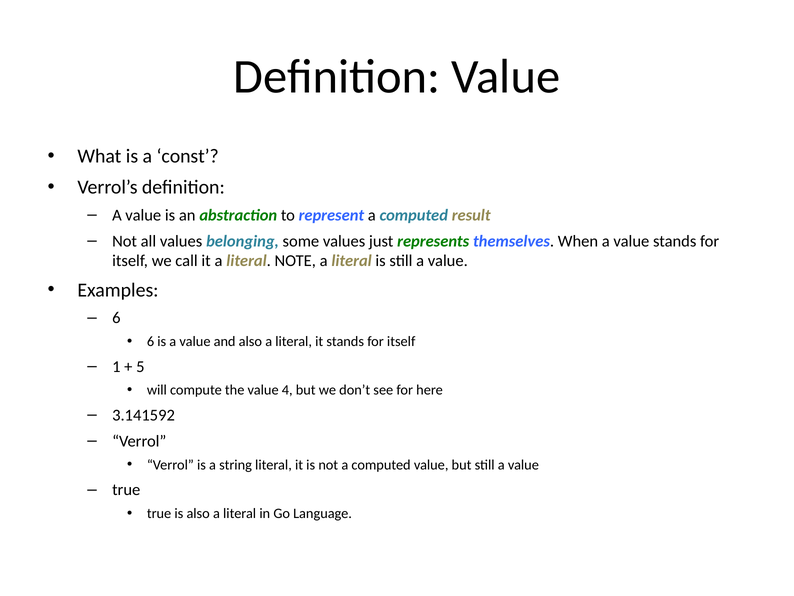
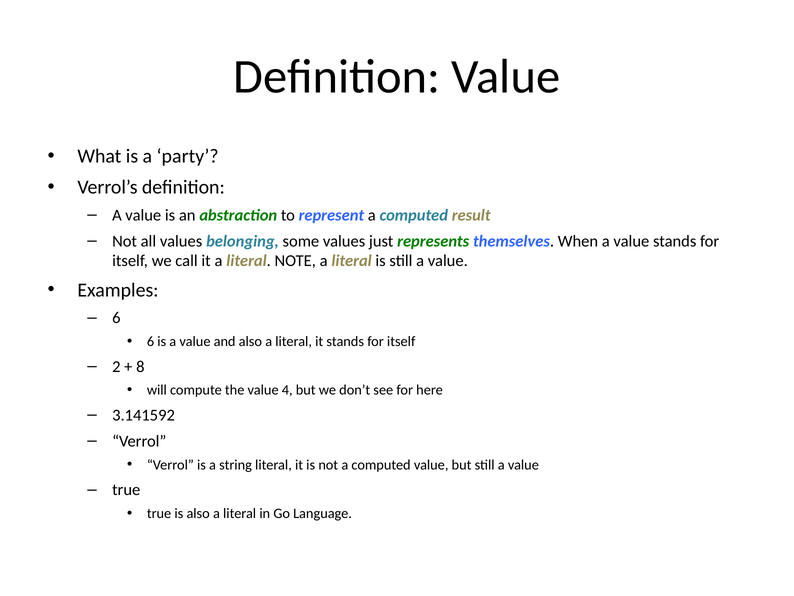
const: const -> party (188, 156)
1: 1 -> 2 (116, 366)
5: 5 -> 8 (140, 366)
